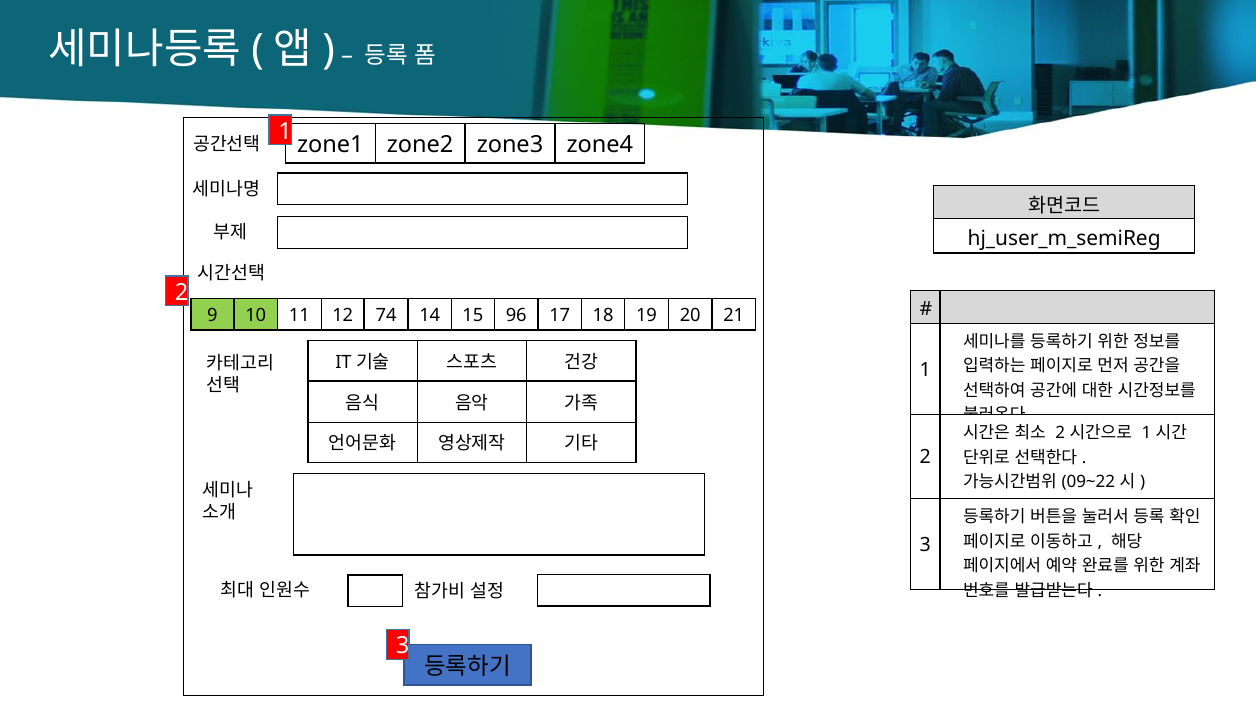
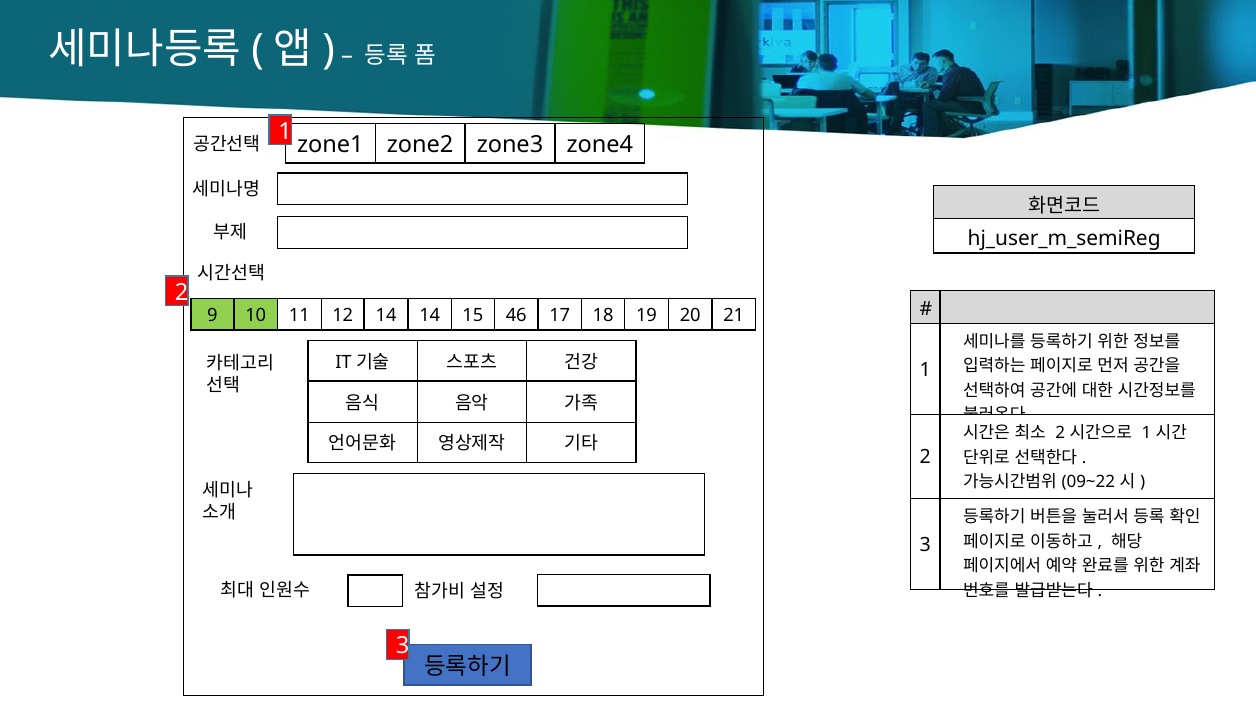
12 74: 74 -> 14 (386, 316)
96: 96 -> 46 (516, 316)
